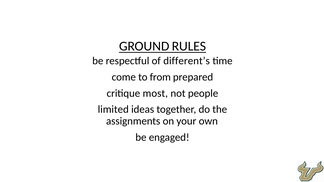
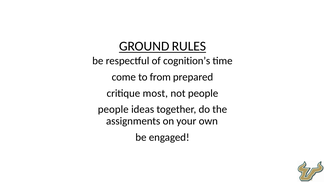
different’s: different’s -> cognition’s (187, 61)
limited: limited -> people (113, 110)
